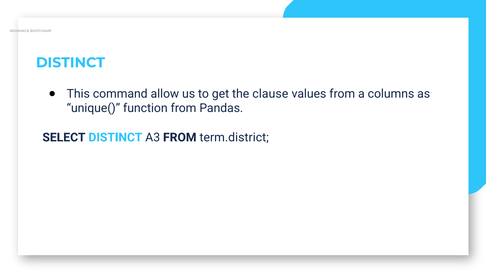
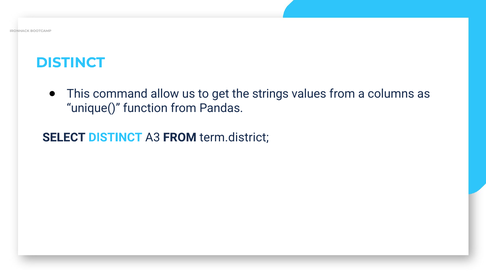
clause: clause -> strings (270, 94)
